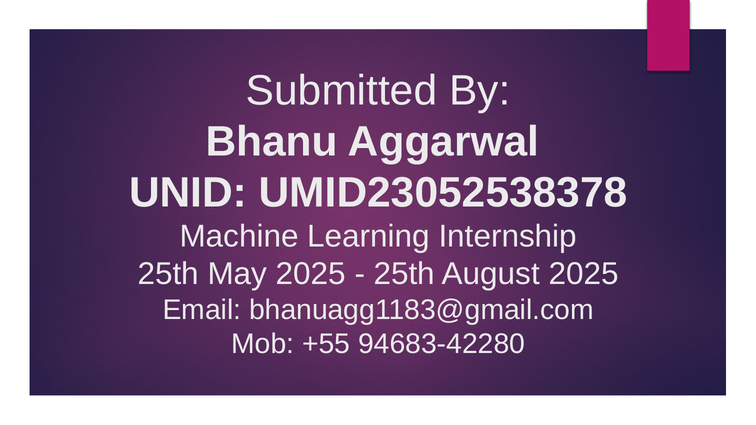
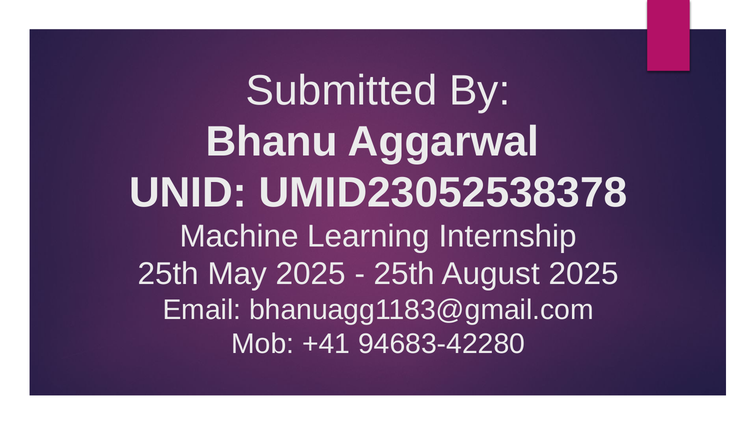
+55: +55 -> +41 (326, 344)
